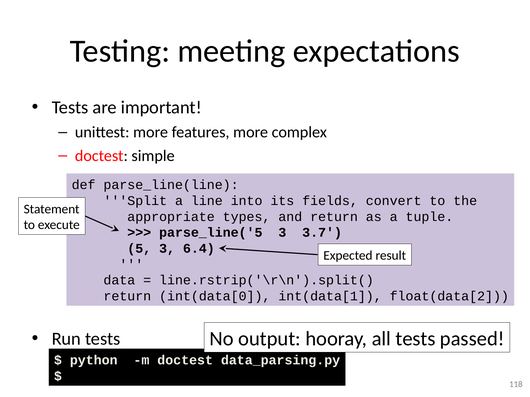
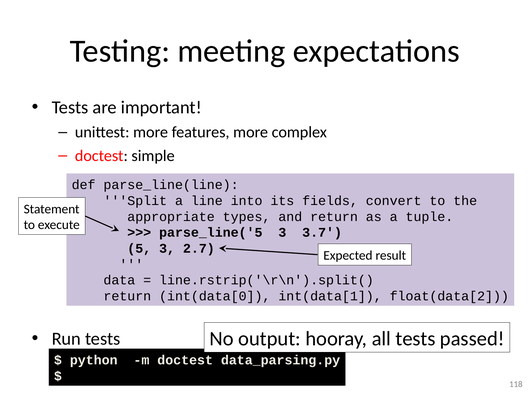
6.4: 6.4 -> 2.7 (199, 249)
